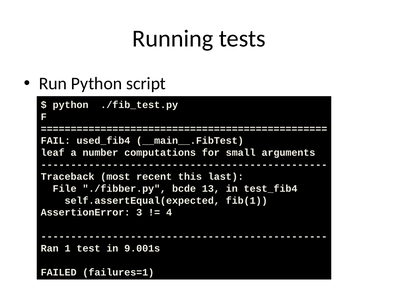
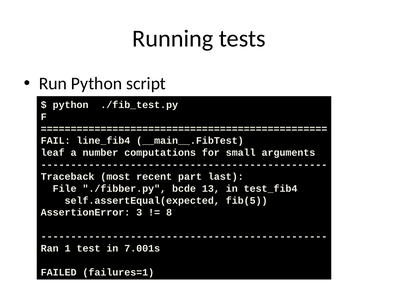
used_fib4: used_fib4 -> line_fib4 (103, 140)
this: this -> part (190, 176)
fib(1: fib(1 -> fib(5 (247, 200)
4: 4 -> 8 (169, 212)
9.001s: 9.001s -> 7.001s (142, 248)
